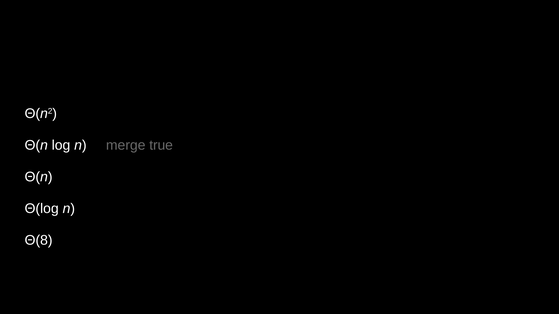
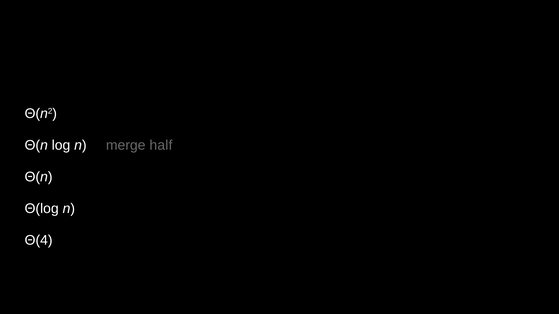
true: true -> half (161, 145)
Θ(8: Θ(8 -> Θ(4 (39, 240)
